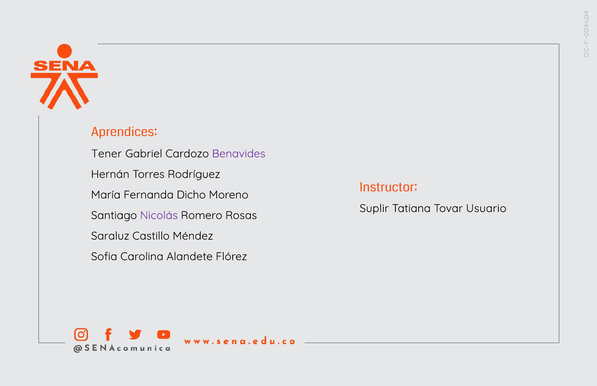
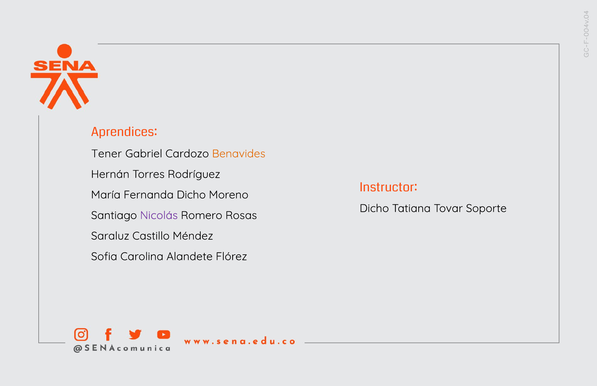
Benavides colour: purple -> orange (239, 153)
Suplir: Suplir -> Dicho (374, 208)
Usuario: Usuario -> Soporte (486, 208)
